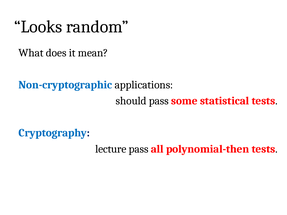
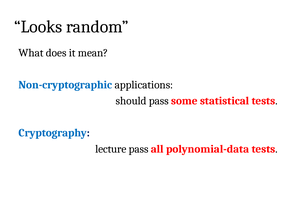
polynomial-then: polynomial-then -> polynomial-data (208, 149)
